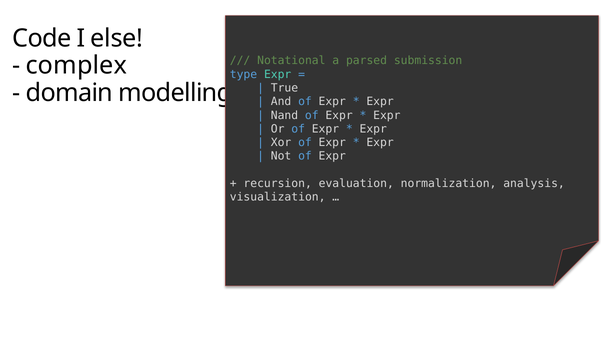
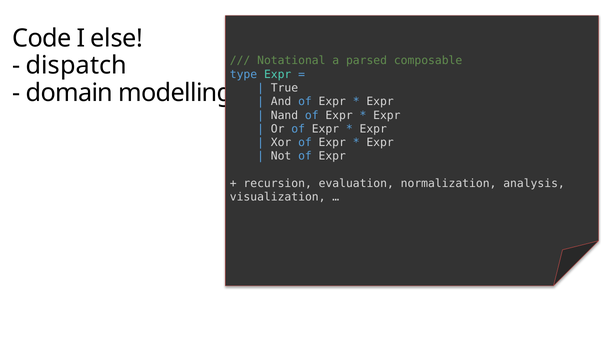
submission: submission -> composable (428, 61)
complex: complex -> dispatch (76, 66)
